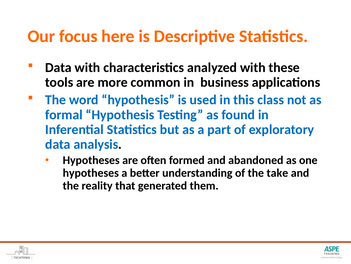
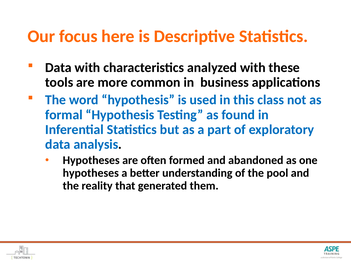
take: take -> pool (277, 173)
